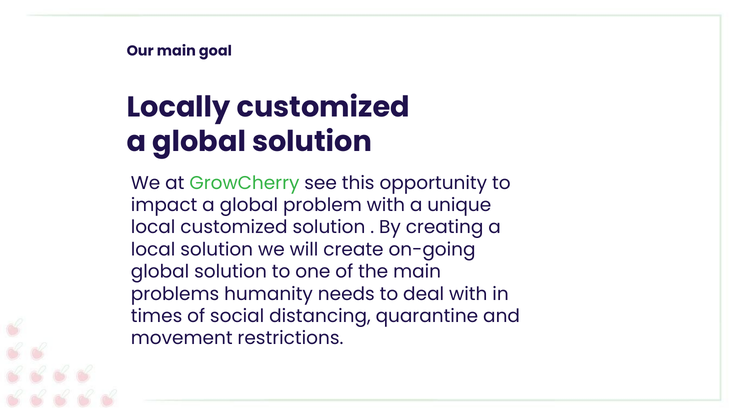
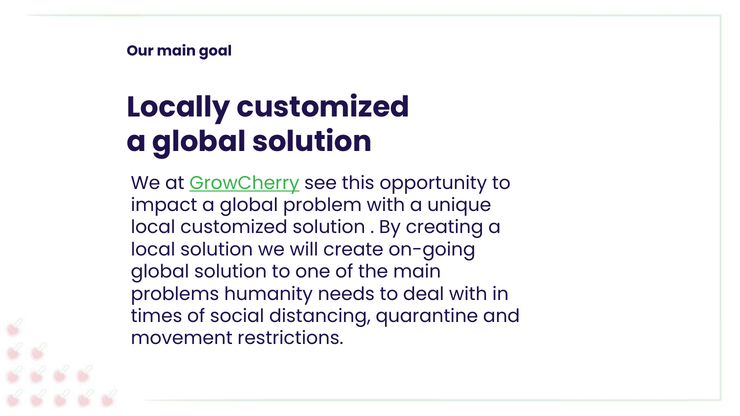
GrowCherry underline: none -> present (244, 183)
